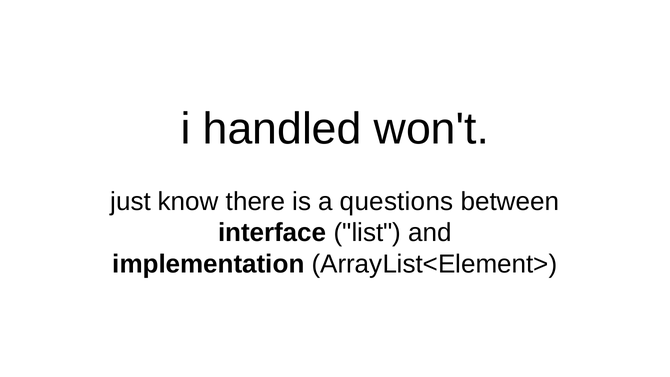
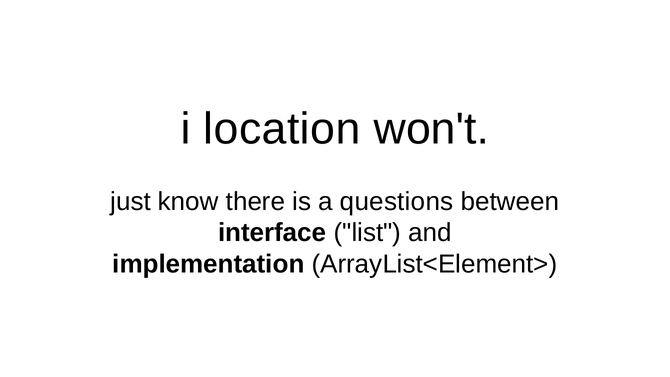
handled: handled -> location (282, 129)
